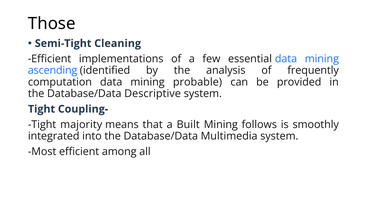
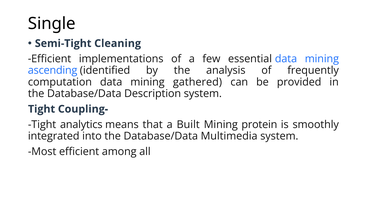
Those: Those -> Single (52, 23)
probable: probable -> gathered (197, 82)
Descriptive: Descriptive -> Description (153, 93)
majority: majority -> analytics (81, 124)
follows: follows -> protein (259, 124)
